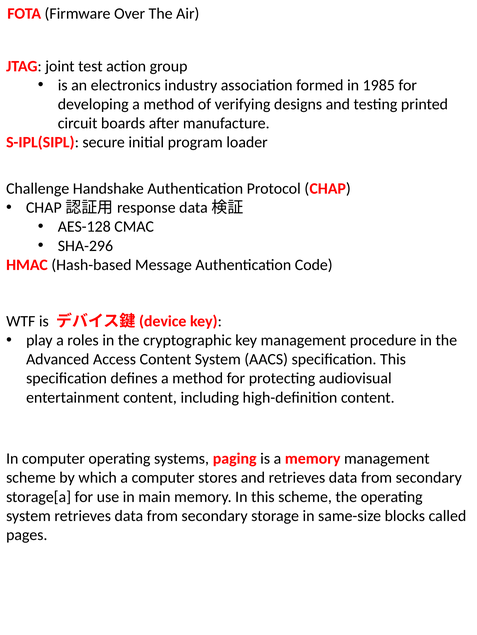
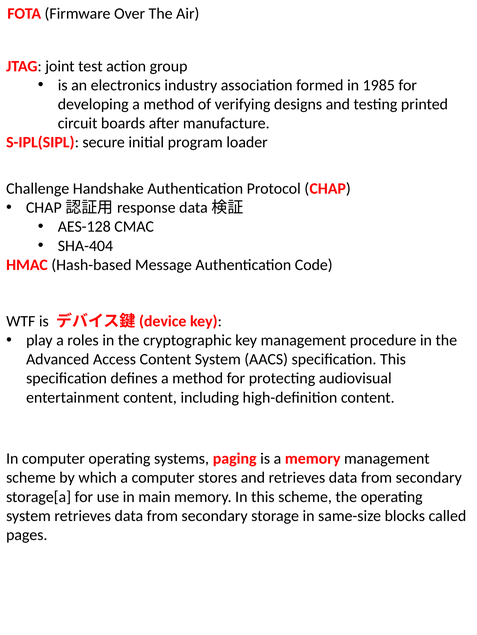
SHA-296: SHA-296 -> SHA-404 (85, 246)
